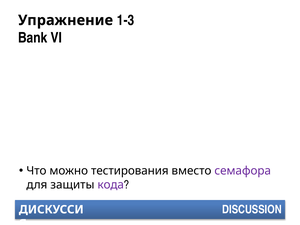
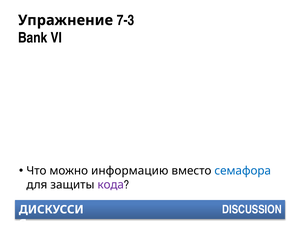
1-3: 1-3 -> 7-3 (126, 20)
тестирования: тестирования -> информацию (130, 171)
семафора colour: purple -> blue (243, 171)
